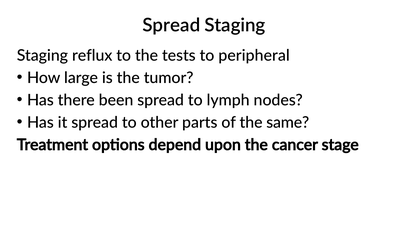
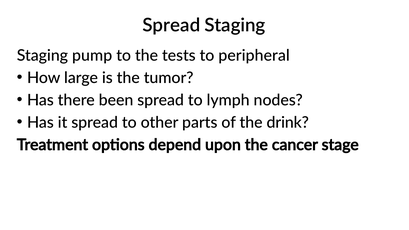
reflux: reflux -> pump (92, 56)
same: same -> drink (288, 123)
